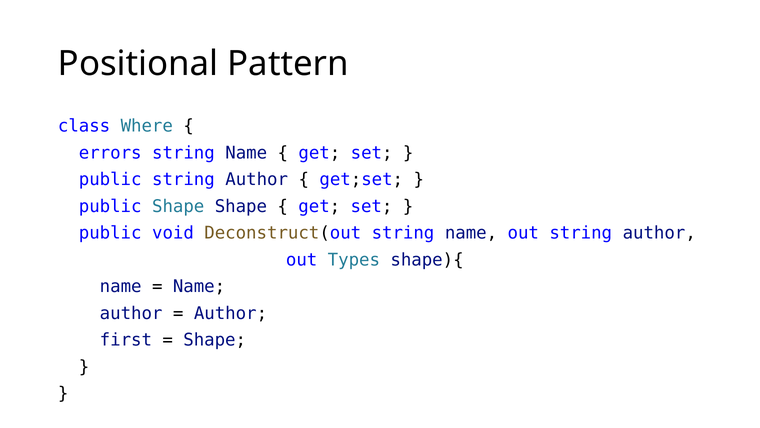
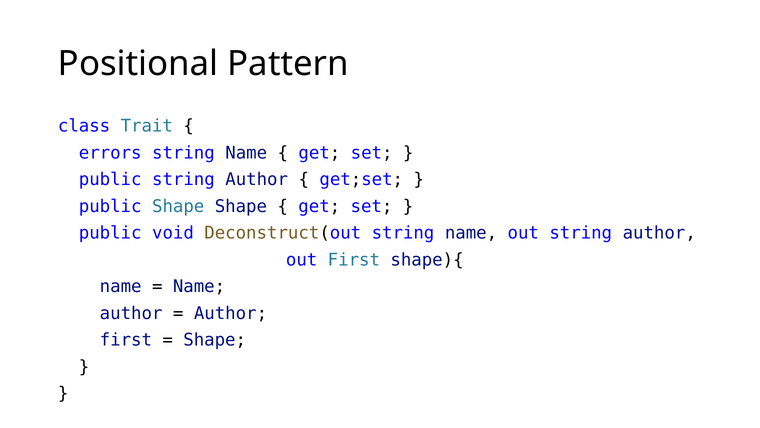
Where: Where -> Trait (147, 126)
out Types: Types -> First (354, 260)
